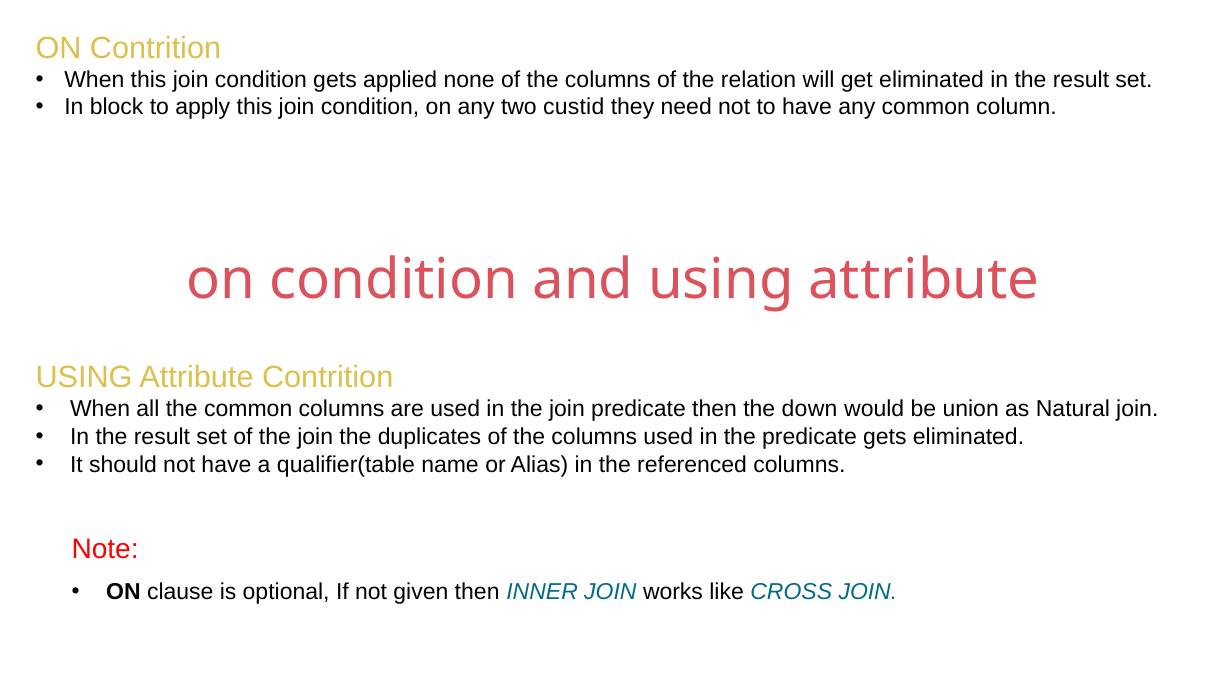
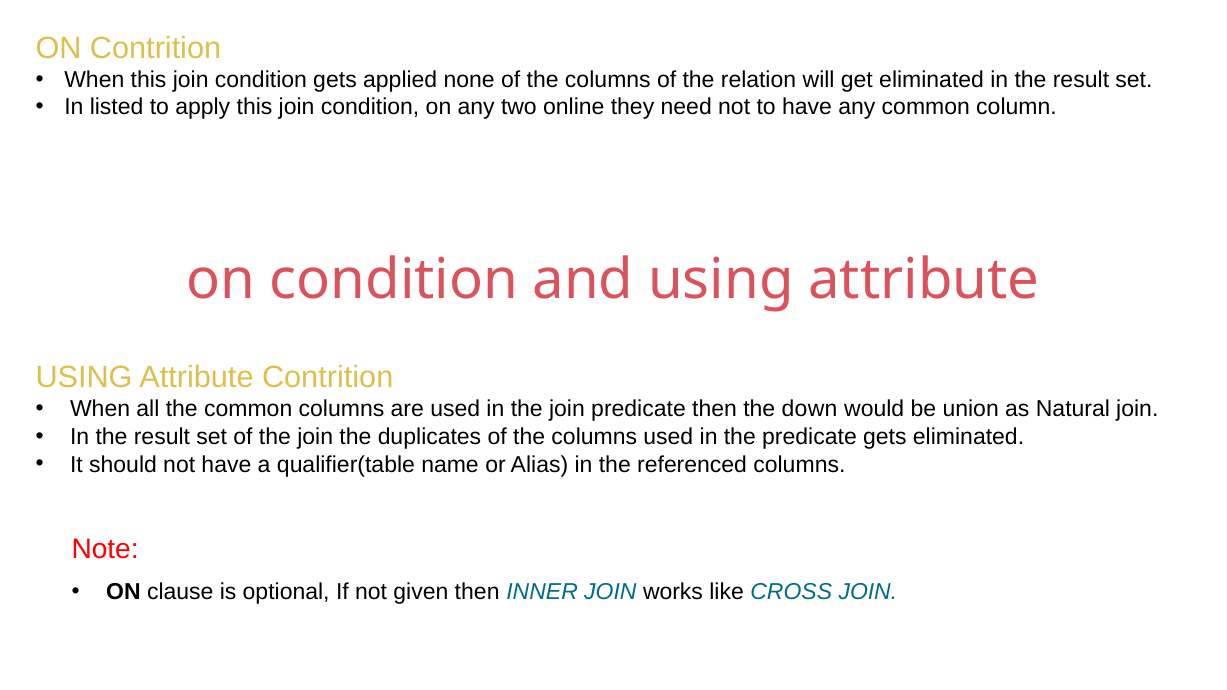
block: block -> listed (117, 107)
custid: custid -> online (574, 107)
